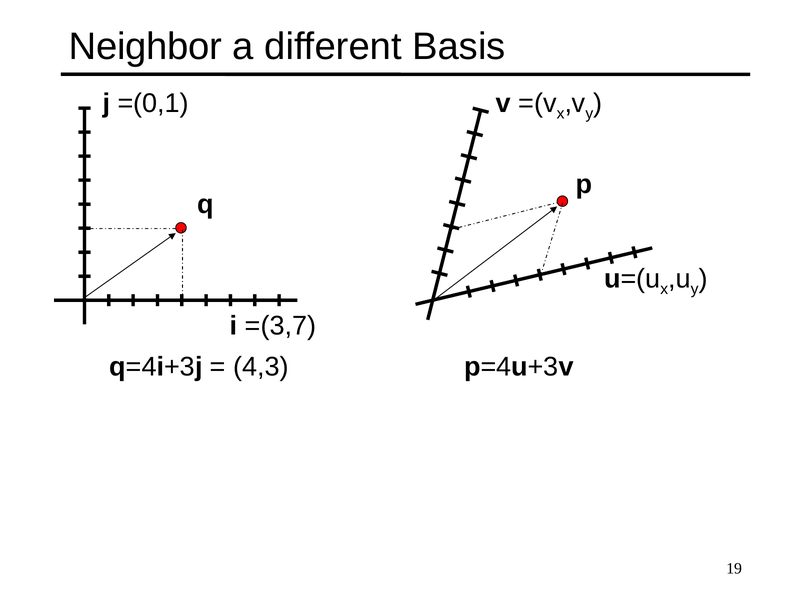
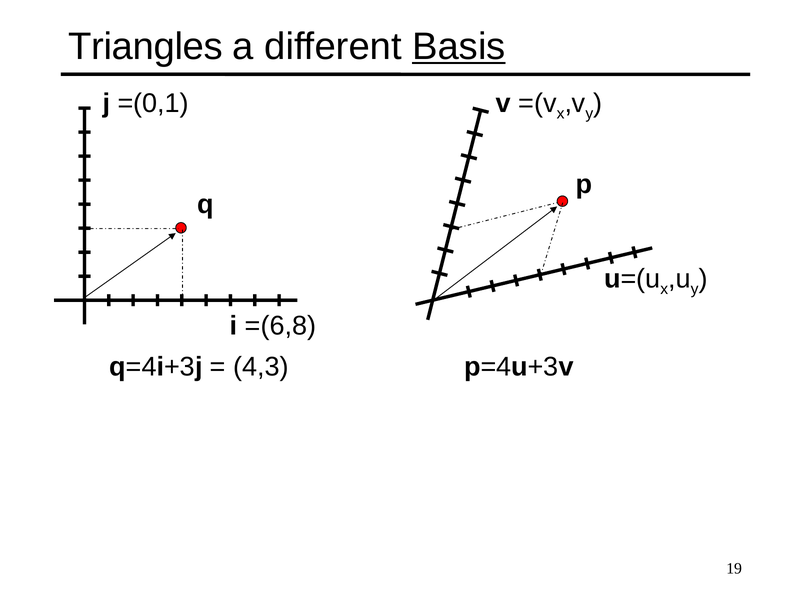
Neighbor: Neighbor -> Triangles (146, 47)
Basis underline: none -> present (459, 47)
=(3,7: =(3,7 -> =(6,8 (280, 326)
